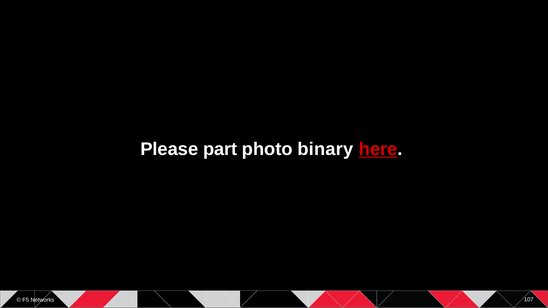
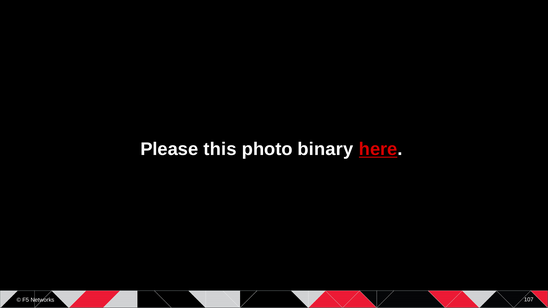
part: part -> this (220, 149)
